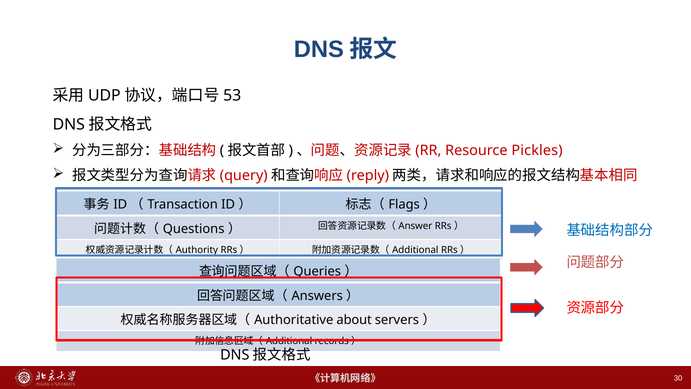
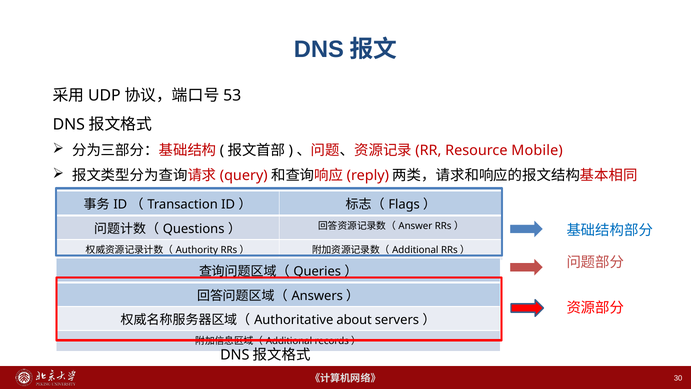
Pickles: Pickles -> Mobile (537, 150)
